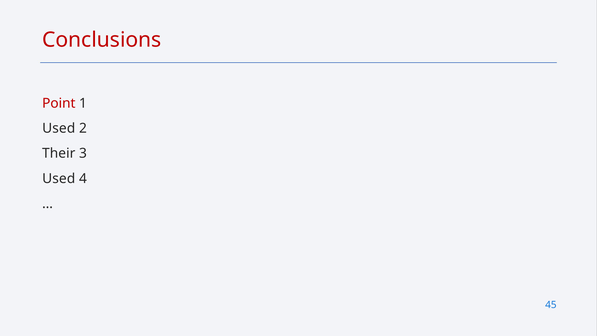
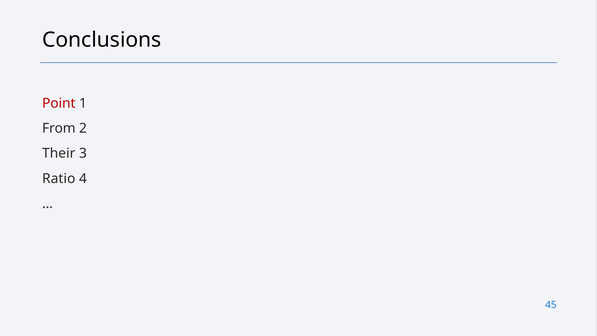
Conclusions colour: red -> black (102, 40)
Used: Used -> From (59, 128)
Used: Used -> Ratio (59, 178)
